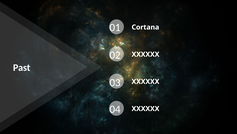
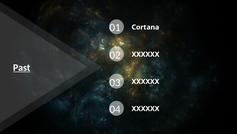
Past underline: none -> present (22, 67)
